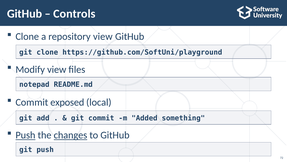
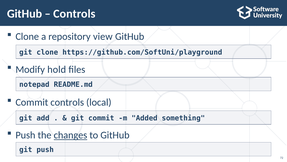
Modify view: view -> hold (57, 69)
Commit exposed: exposed -> controls (67, 102)
Push underline: present -> none (25, 135)
